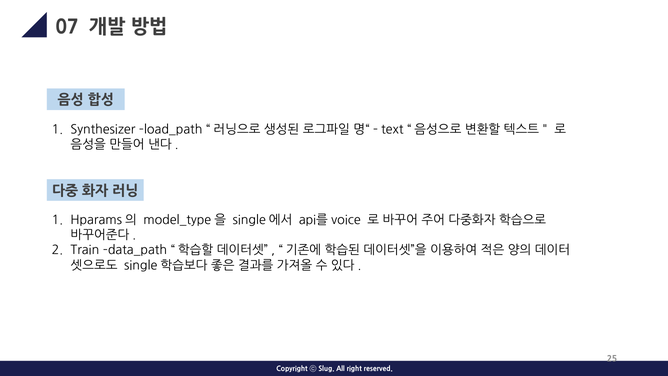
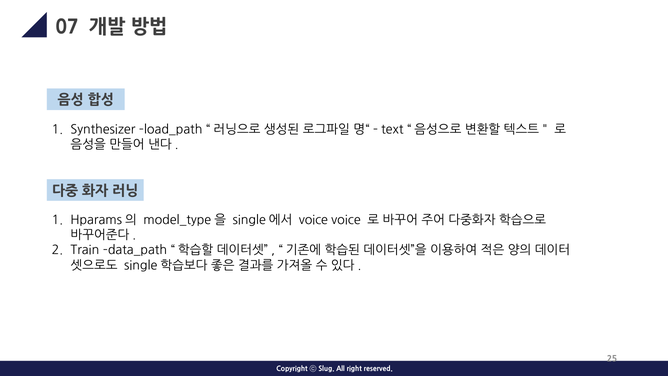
api를: api를 -> voice (313, 220)
